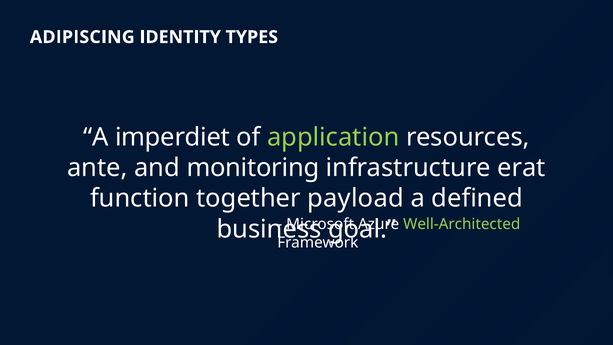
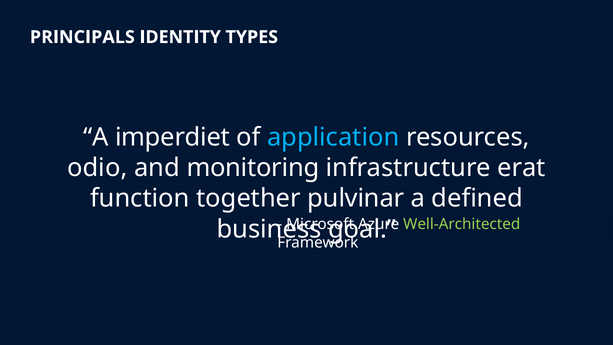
ADIPISCING: ADIPISCING -> PRINCIPALS (82, 37)
application colour: light green -> light blue (333, 137)
ante: ante -> odio (97, 168)
payload: payload -> pulvinar (356, 198)
